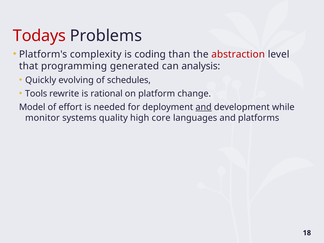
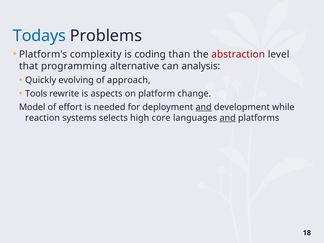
Todays colour: red -> blue (39, 36)
generated: generated -> alternative (135, 66)
schedules: schedules -> approach (129, 80)
rational: rational -> aspects (107, 94)
monitor: monitor -> reaction (43, 118)
quality: quality -> selects (113, 118)
and underline: none -> present (228, 118)
